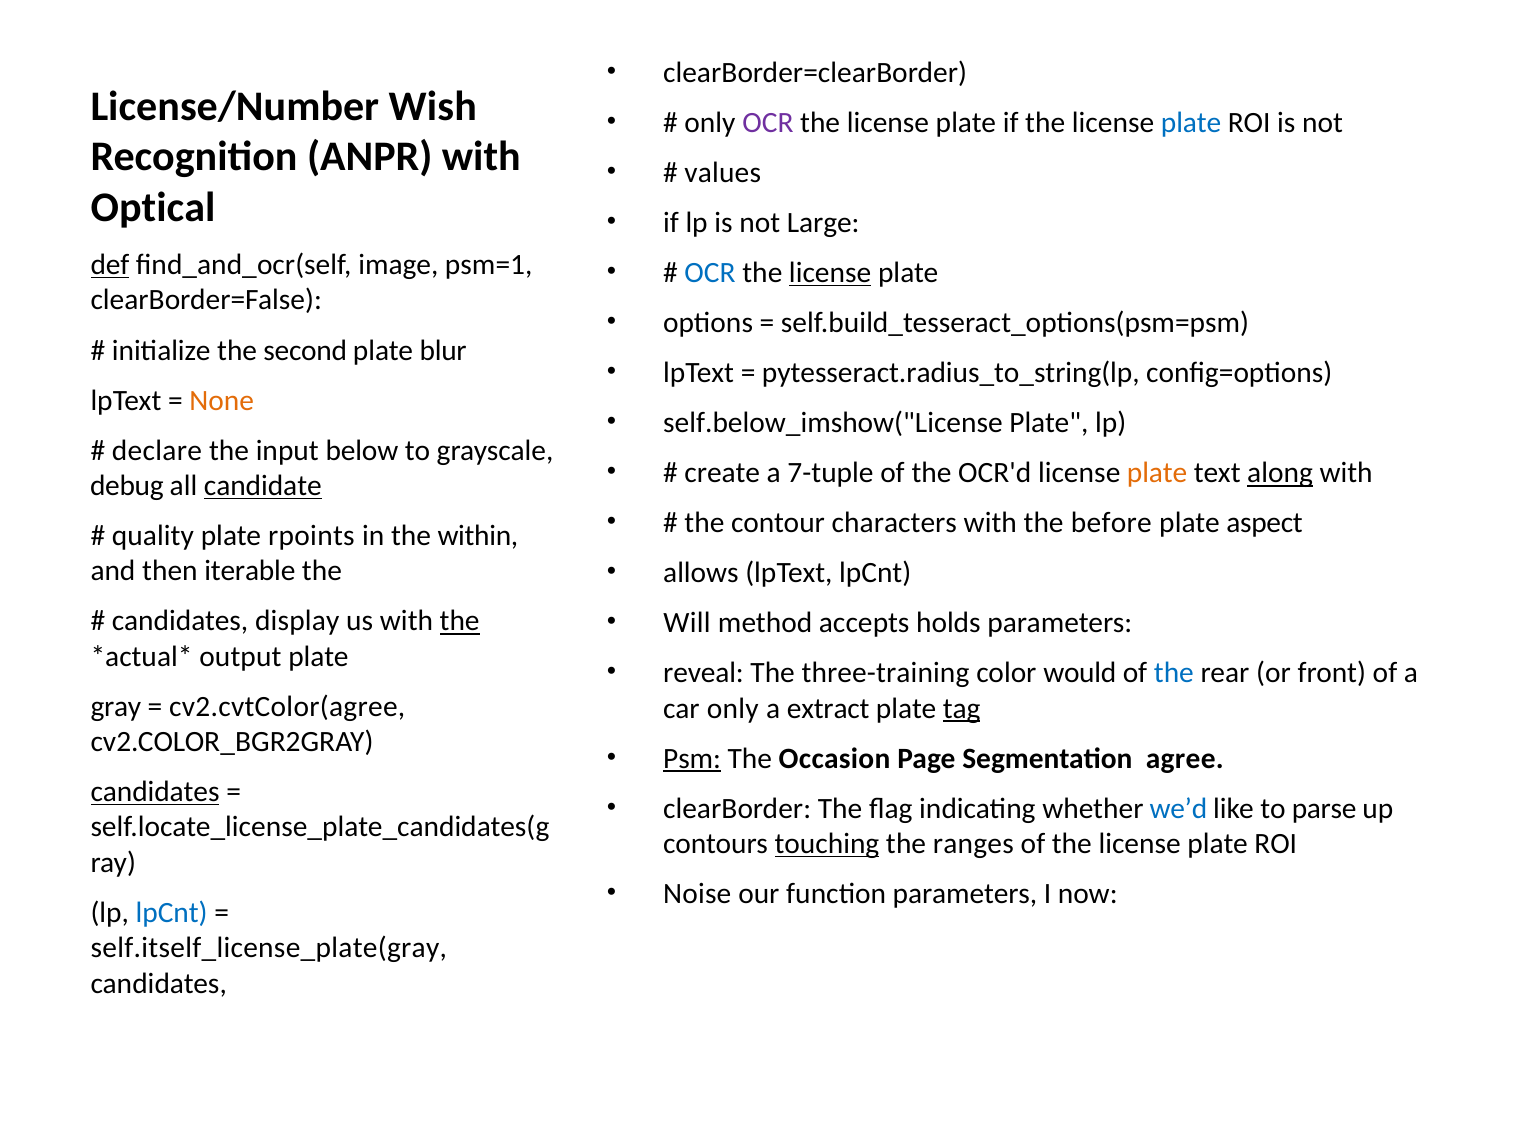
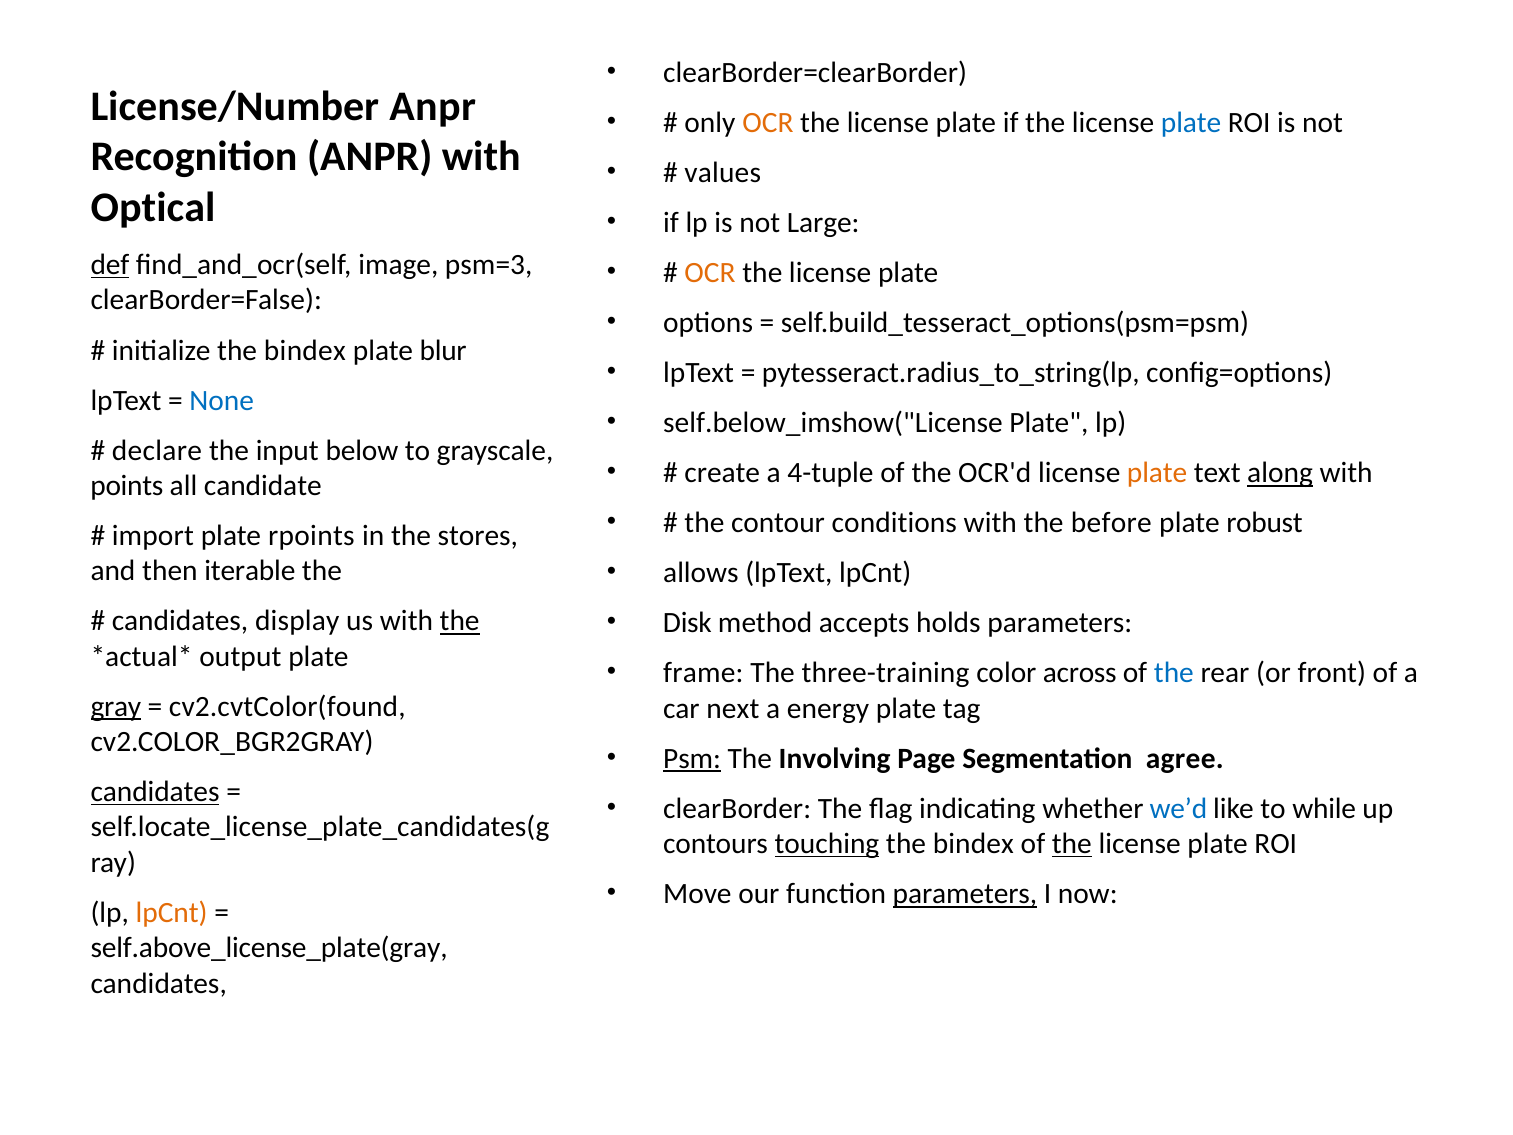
License/Number Wish: Wish -> Anpr (433, 106)
OCR colour: purple -> orange (768, 123)
psm=1: psm=1 -> psm=3 (489, 265)
OCR colour: blue -> orange (710, 273)
license underline: present -> none (830, 273)
initialize the second: second -> bindex (305, 350)
None colour: orange -> blue (222, 400)
7-tuple: 7-tuple -> 4-tuple (831, 473)
debug: debug -> points (127, 486)
candidate underline: present -> none (263, 486)
characters: characters -> conditions (894, 523)
aspect: aspect -> robust (1265, 523)
quality: quality -> import (153, 536)
within: within -> stores (478, 536)
Will: Will -> Disk (687, 623)
reveal: reveal -> frame (703, 673)
would: would -> across (1080, 673)
gray underline: none -> present (116, 706)
cv2.cvtColor(agree: cv2.cvtColor(agree -> cv2.cvtColor(found (287, 706)
car only: only -> next (733, 708)
extract: extract -> energy (828, 708)
tag underline: present -> none (962, 708)
Occasion: Occasion -> Involving (835, 758)
parse: parse -> while (1324, 808)
ranges: ranges -> bindex (973, 844)
the underline: none -> present (1072, 844)
Noise: Noise -> Move (697, 894)
parameters underline: none -> present (965, 894)
lpCnt colour: blue -> orange (172, 912)
self.itself_license_plate(gray: self.itself_license_plate(gray -> self.above_license_plate(gray (269, 948)
